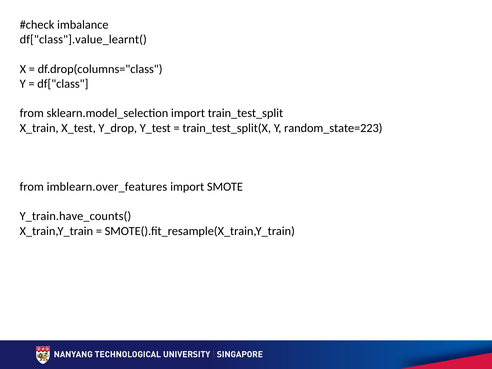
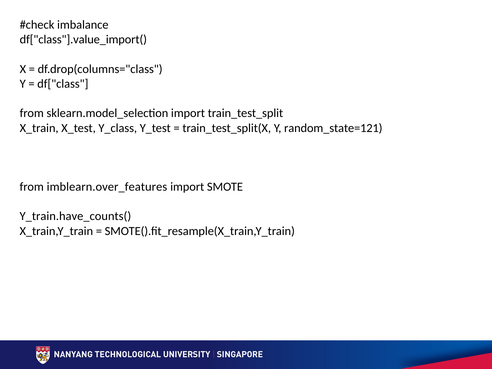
df["class"].value_learnt(: df["class"].value_learnt( -> df["class"].value_import( (83, 39)
Y_drop: Y_drop -> Y_class (118, 128)
random_state=223: random_state=223 -> random_state=121 (333, 128)
